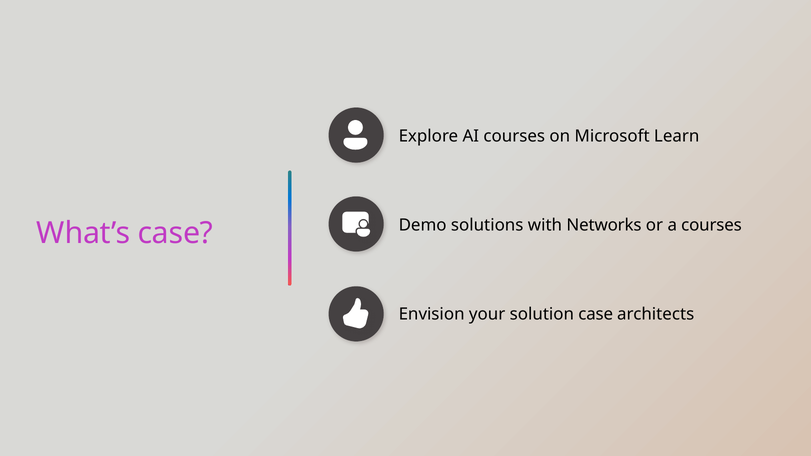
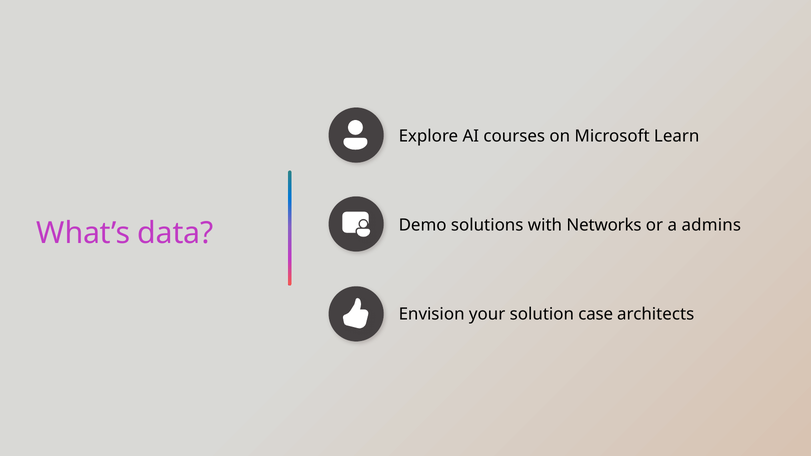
What’s case: case -> data (175, 233)
a courses: courses -> admins (711, 225)
